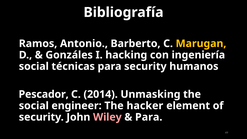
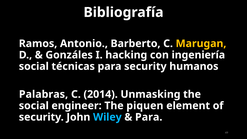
Pescador: Pescador -> Palabras (44, 94)
hacker: hacker -> piquen (145, 106)
Wiley colour: pink -> light blue (107, 117)
